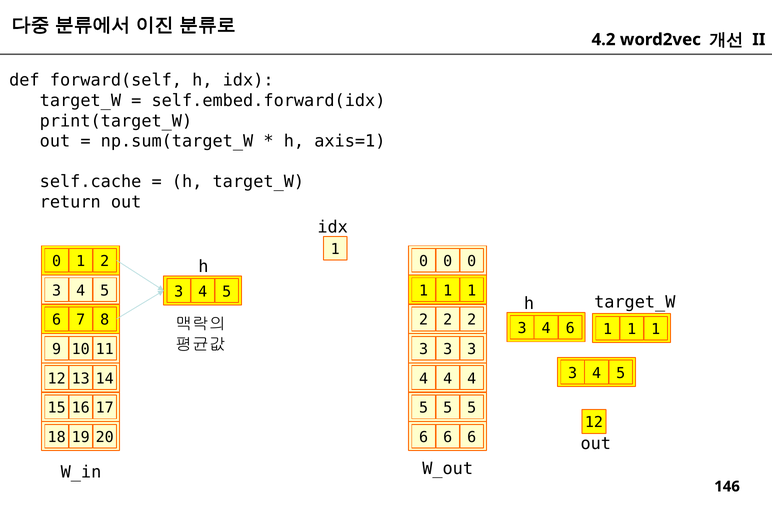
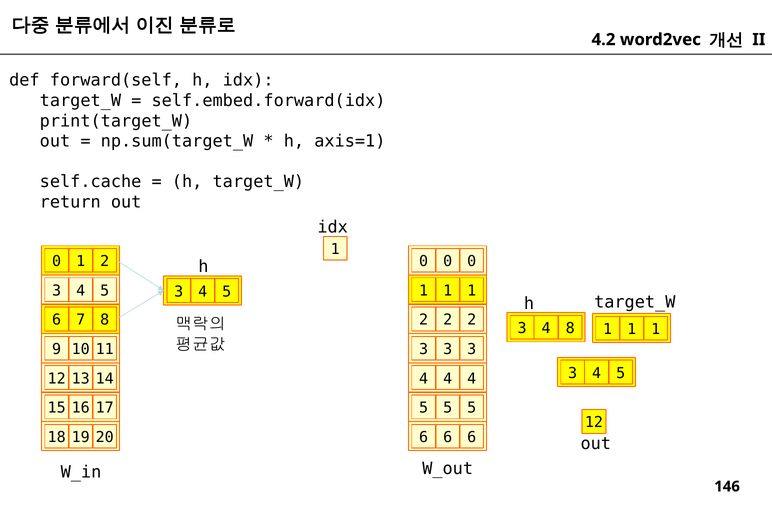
4 6: 6 -> 8 (570, 328)
